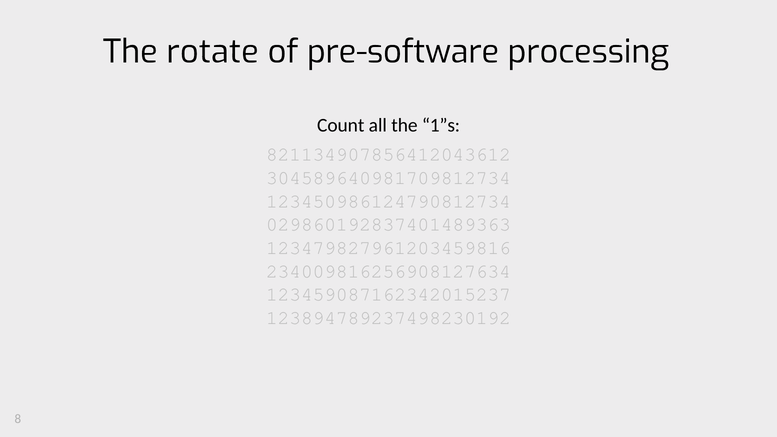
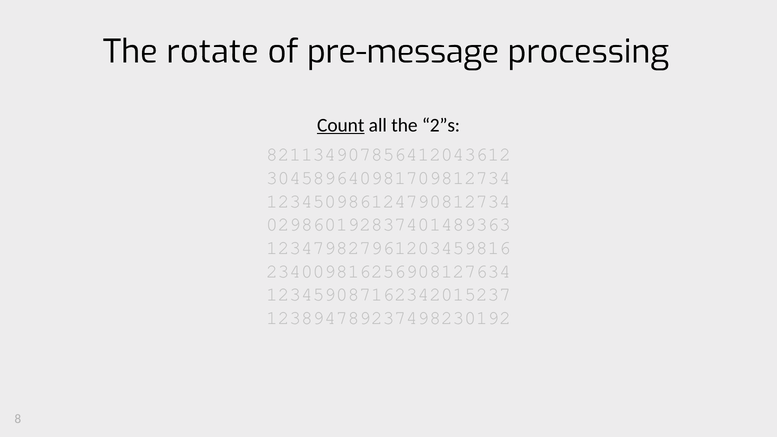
pre-software: pre-software -> pre-message (403, 52)
Count underline: none -> present (341, 125)
1”s: 1”s -> 2”s (441, 125)
